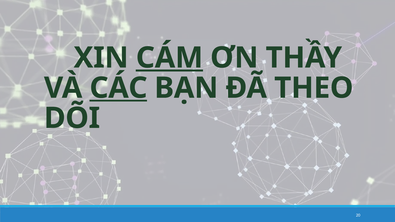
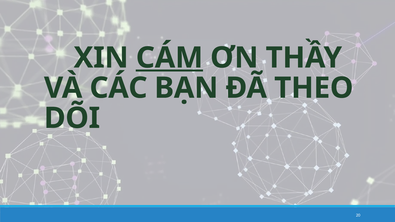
CÁC underline: present -> none (118, 88)
